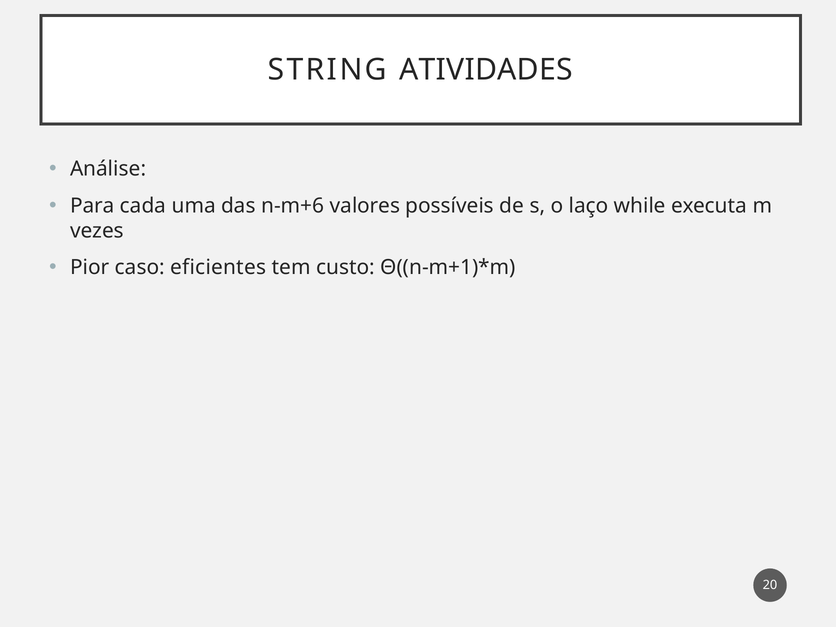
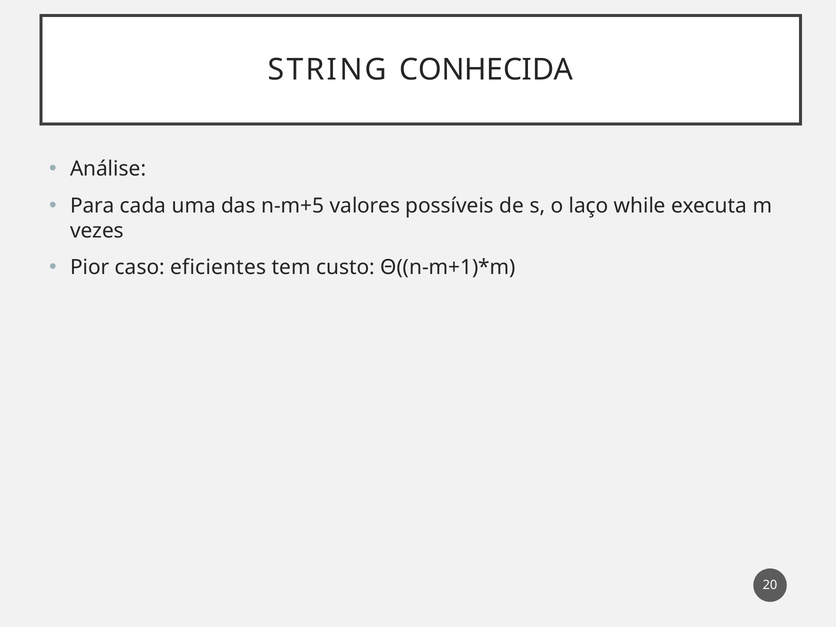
ATIVIDADES: ATIVIDADES -> CONHECIDA (486, 70)
n-m+6: n-m+6 -> n-m+5 (293, 206)
